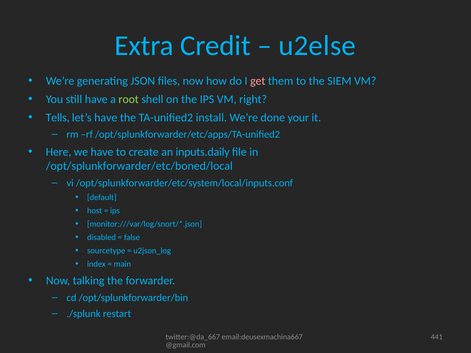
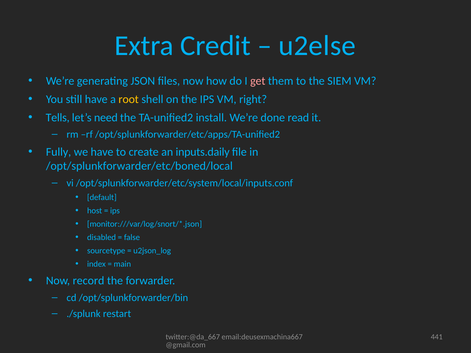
root colour: light green -> yellow (129, 99)
let’s have: have -> need (106, 118)
your: your -> read (298, 118)
Here: Here -> Fully (59, 152)
talking: talking -> record (89, 281)
